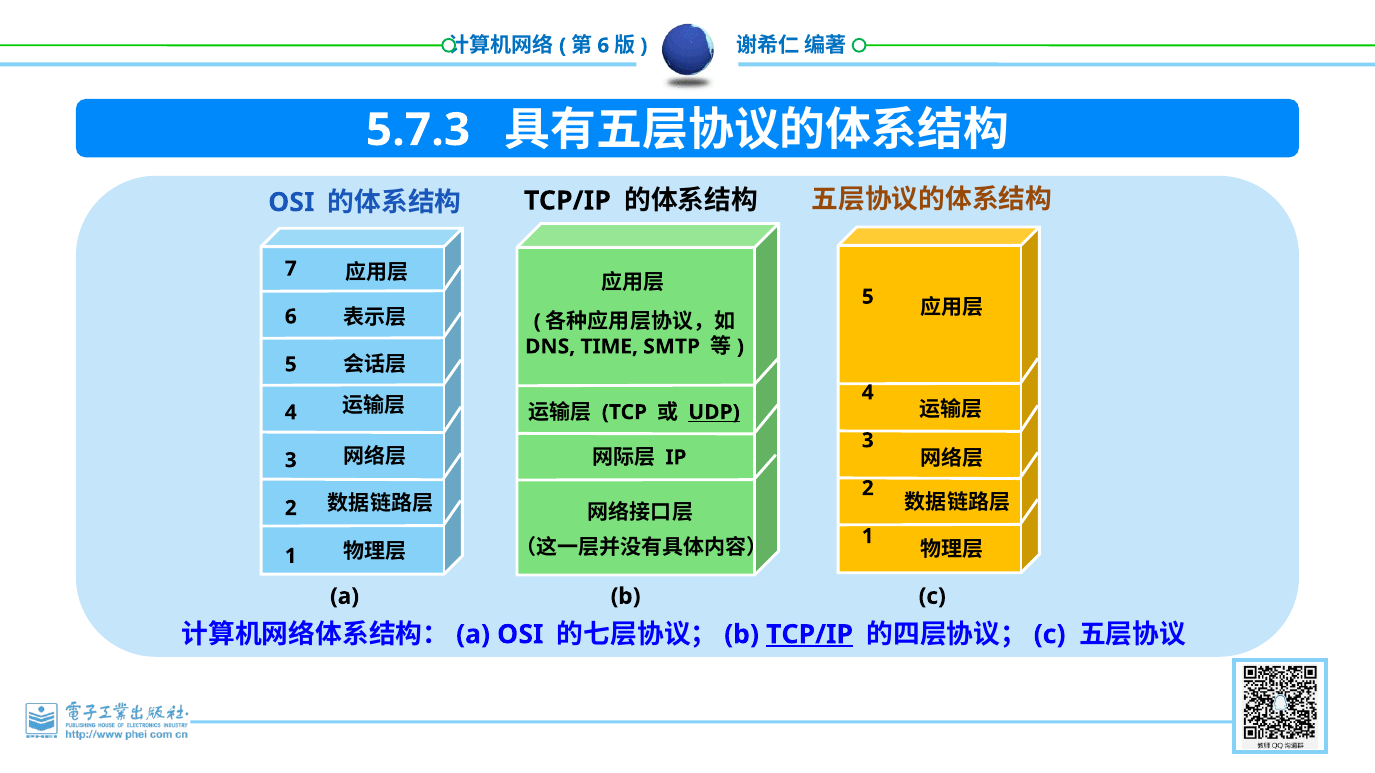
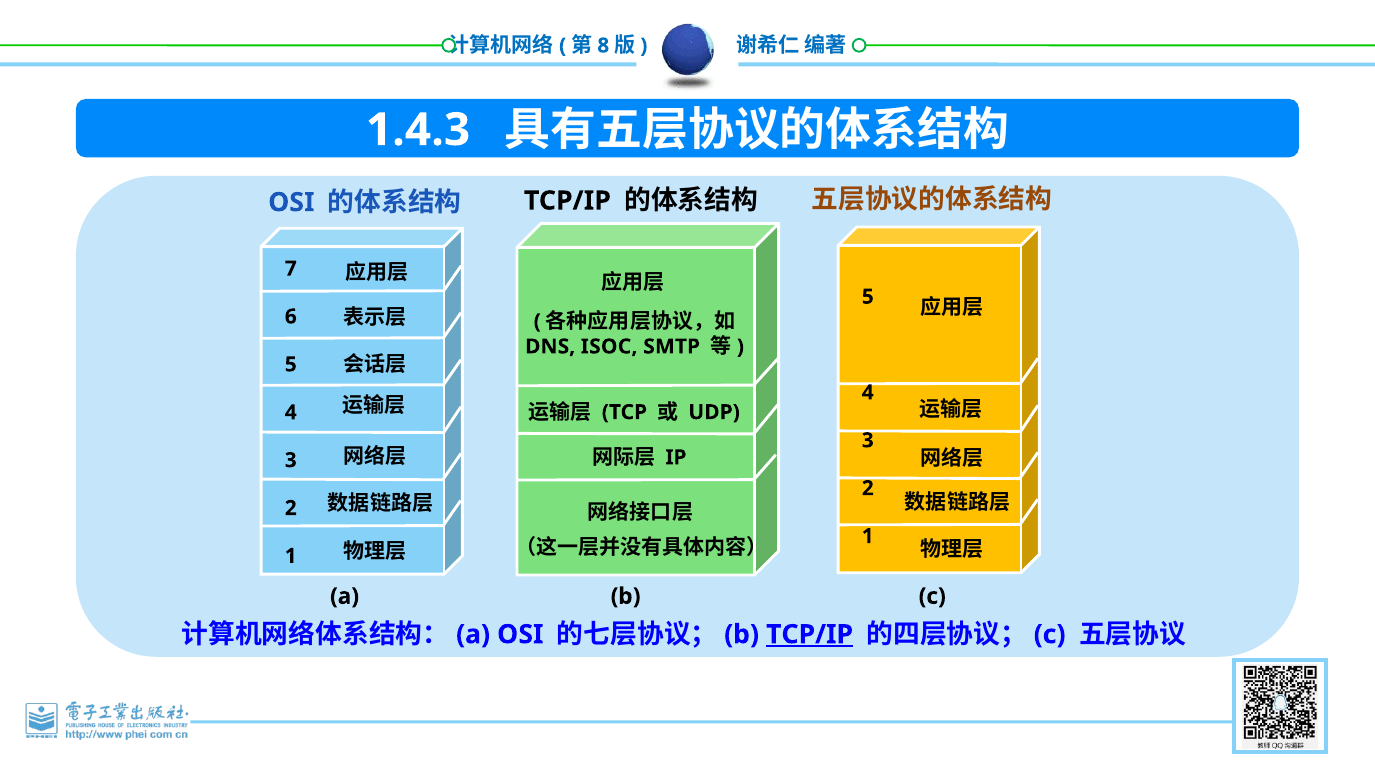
6: 6 -> 8 (603, 46)
5.7.3: 5.7.3 -> 1.4.3 (418, 130)
TIME: TIME -> ISOC (609, 347)
UDP underline: present -> none (714, 412)
